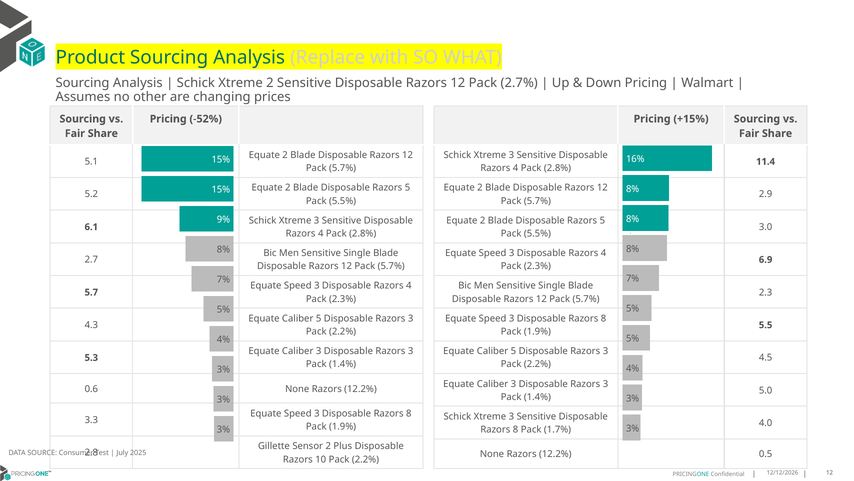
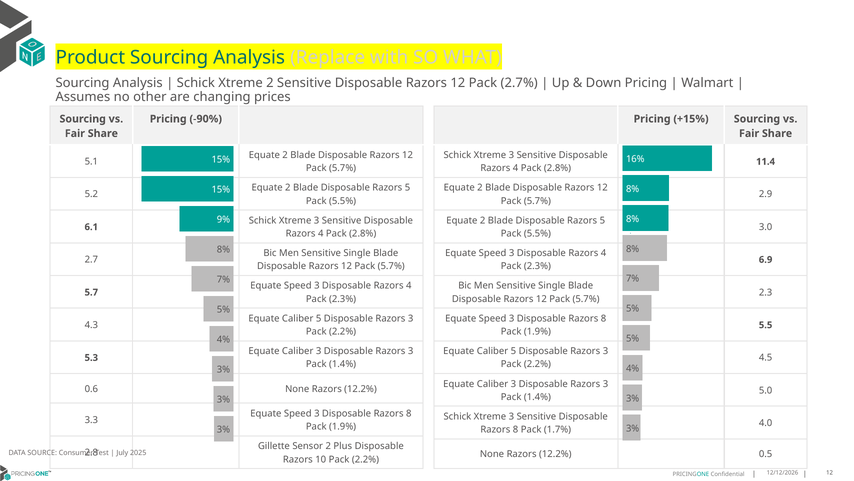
-52%: -52% -> -90% (206, 119)
